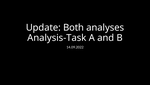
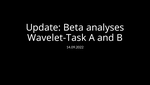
Both: Both -> Beta (73, 27)
Analysis-Task: Analysis-Task -> Wavelet-Task (57, 37)
